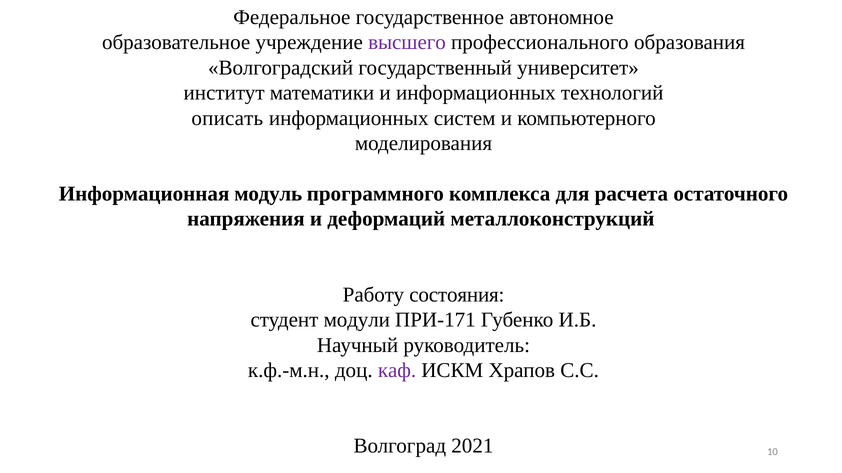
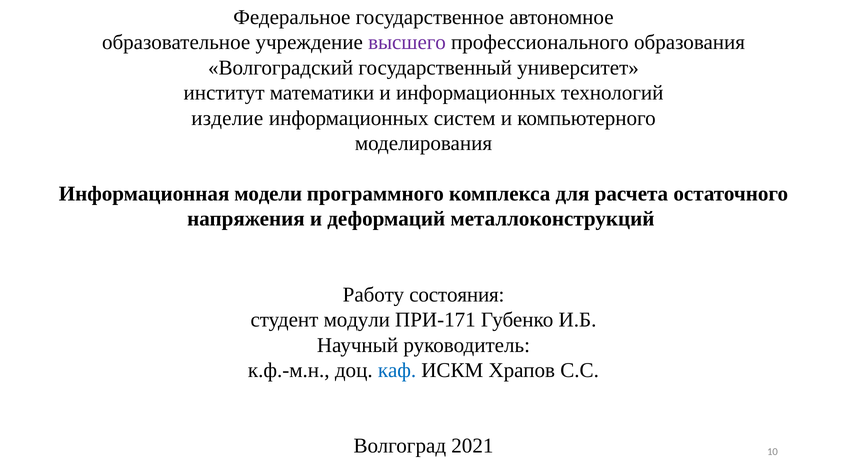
описать: описать -> изделие (227, 118)
модуль: модуль -> модели (268, 194)
каф colour: purple -> blue (397, 371)
